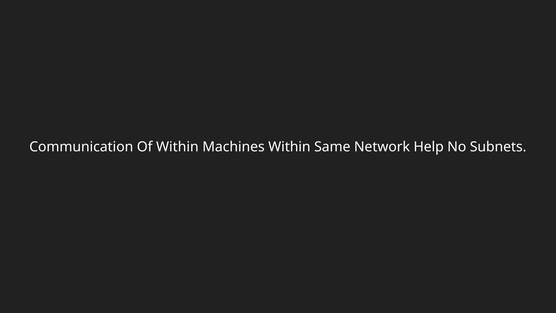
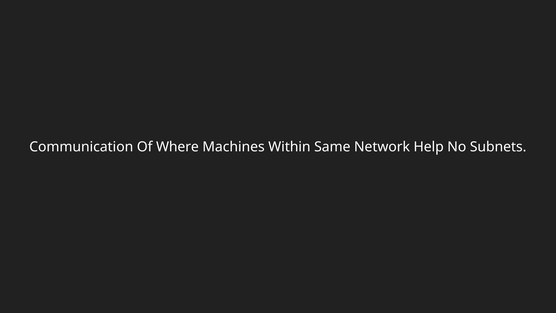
Of Within: Within -> Where (177, 147)
